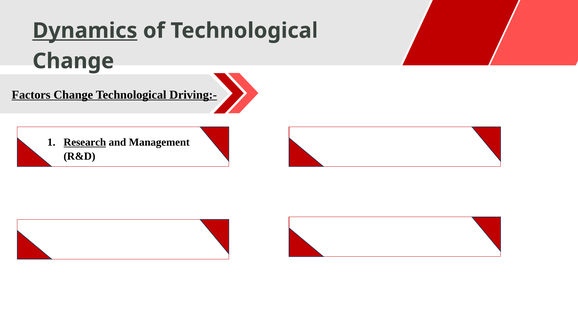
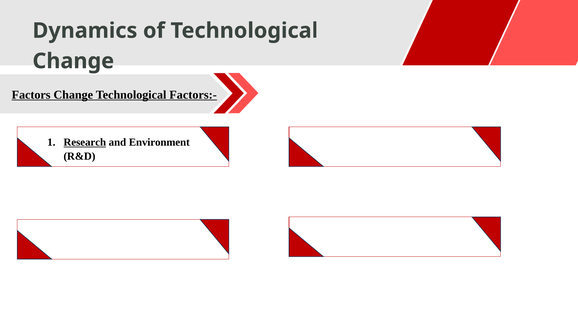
Dynamics underline: present -> none (85, 31)
Driving:-: Driving:- -> Factors:- (193, 95)
Management: Management -> Environment (159, 142)
